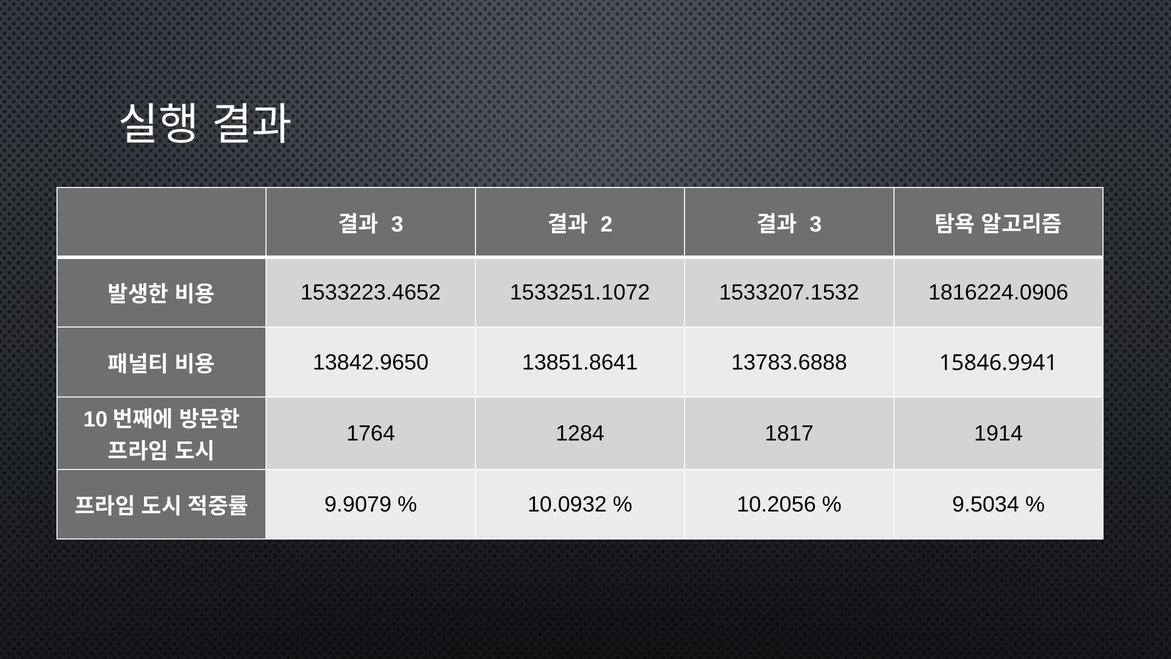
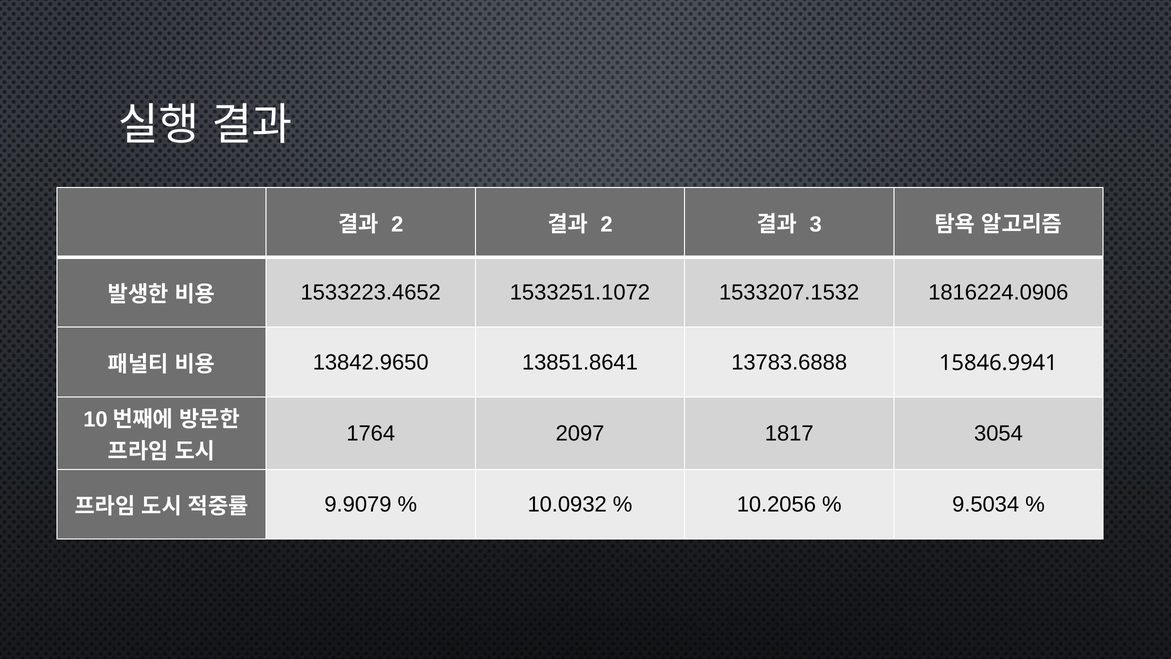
3: 3 -> 2 (397, 225)
1284: 1284 -> 2097 (580, 433)
1914: 1914 -> 3054 (998, 433)
